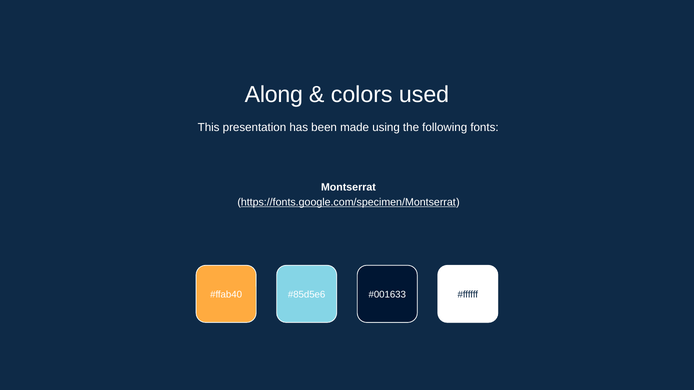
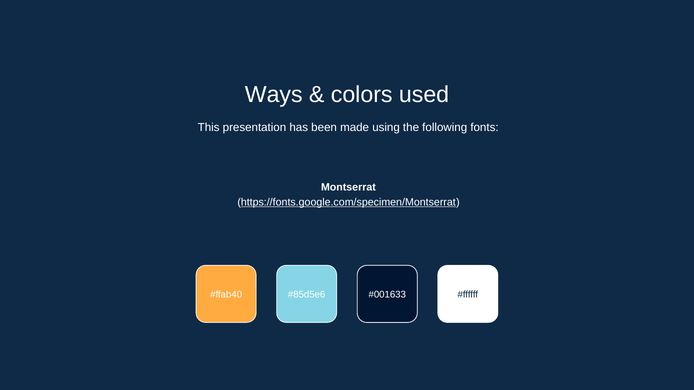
Along: Along -> Ways (274, 95)
